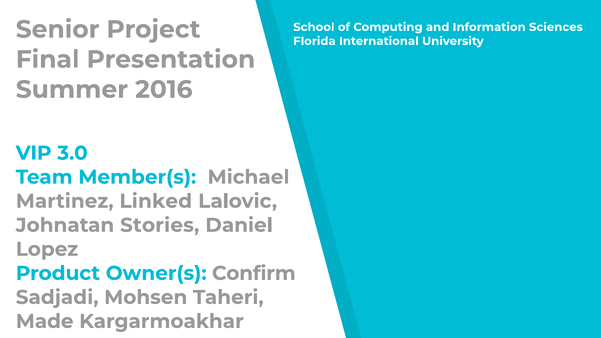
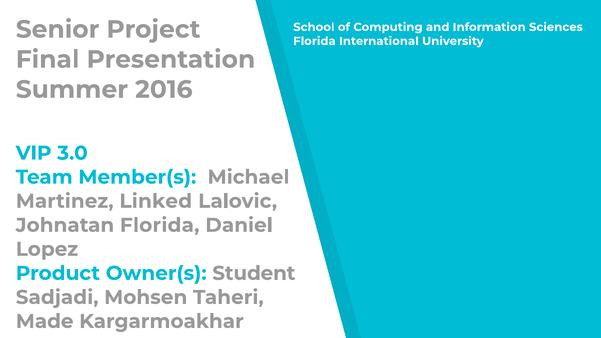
Johnatan Stories: Stories -> Florida (160, 225)
Confirm: Confirm -> Student (254, 273)
